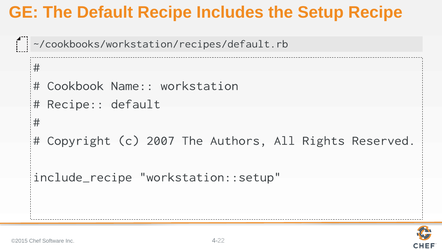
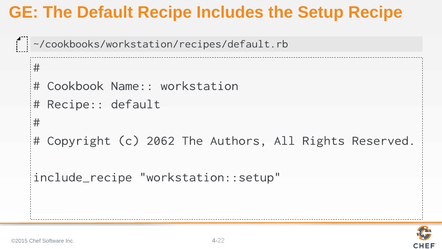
2007: 2007 -> 2062 (161, 140)
